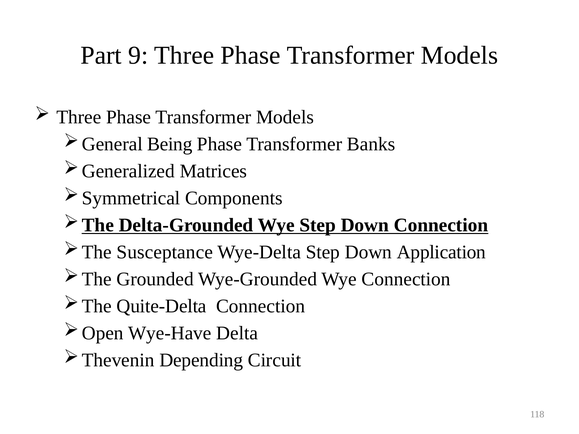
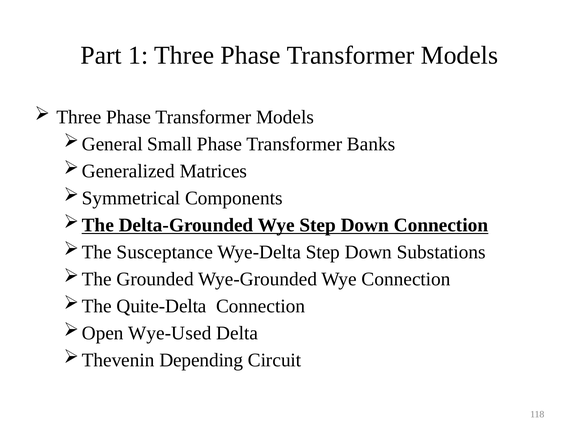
9: 9 -> 1 (138, 55)
Being: Being -> Small (170, 144)
Application: Application -> Substations (441, 252)
Wye-Have: Wye-Have -> Wye-Used (170, 333)
